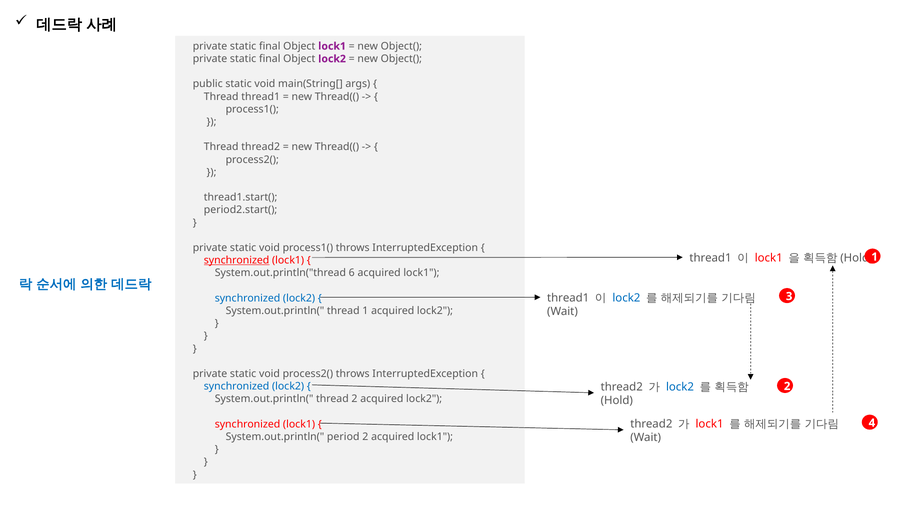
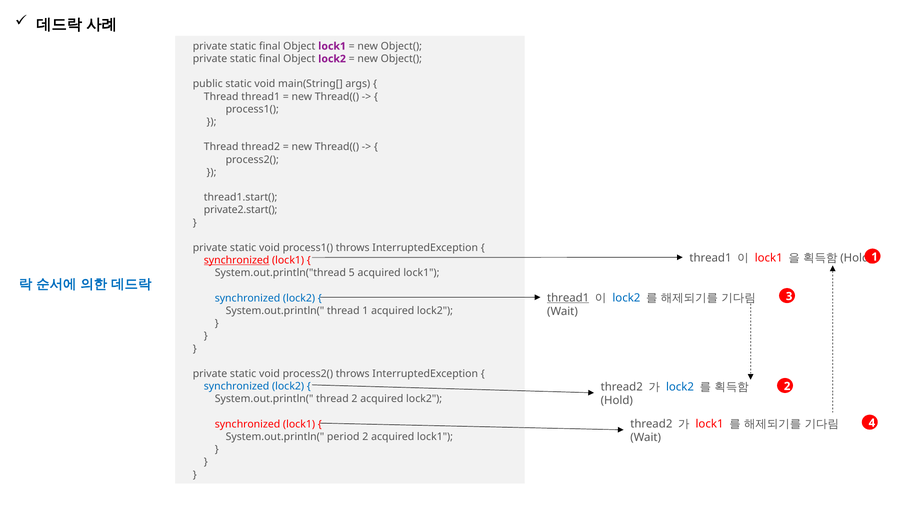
period2.start(: period2.start( -> private2.start( (241, 210)
6: 6 -> 5 (352, 273)
thread1 underline: none -> present (568, 298)
